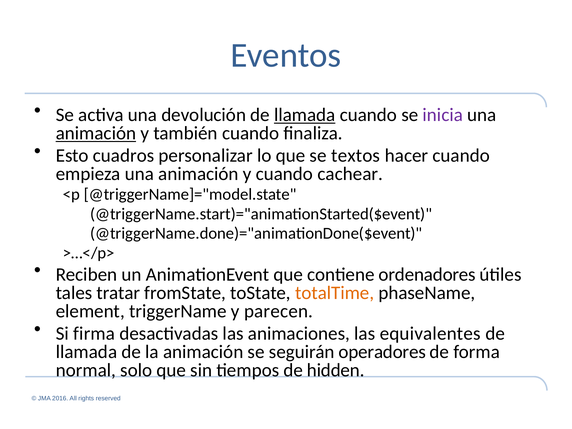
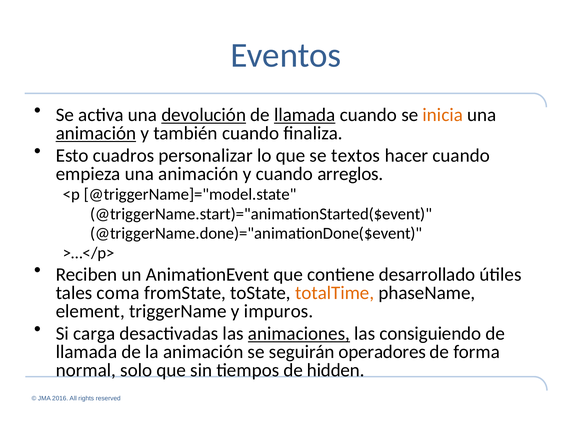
devolución underline: none -> present (204, 115)
inicia colour: purple -> orange (443, 115)
cachear: cachear -> arreglos (350, 174)
ordenadores: ordenadores -> desarrollado (427, 275)
tratar: tratar -> coma (118, 293)
parecen: parecen -> impuros (279, 311)
firma: firma -> carga (94, 334)
animaciones underline: none -> present (299, 334)
equivalentes: equivalentes -> consiguiendo (430, 334)
